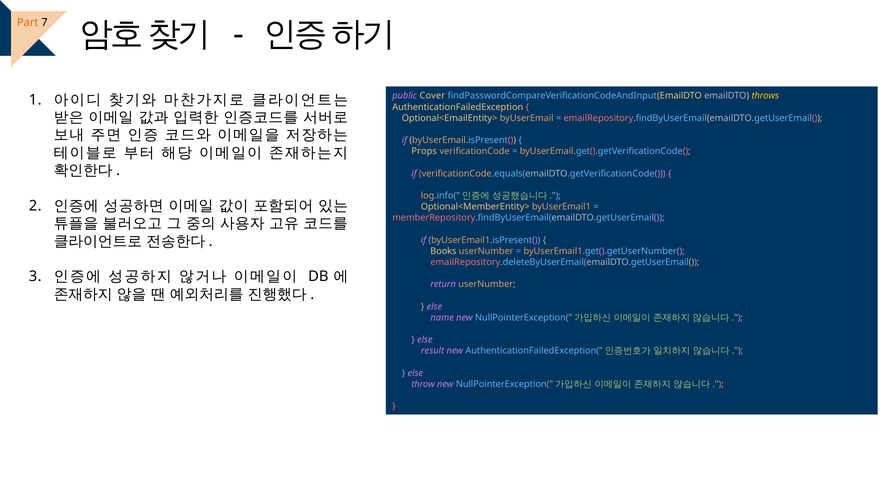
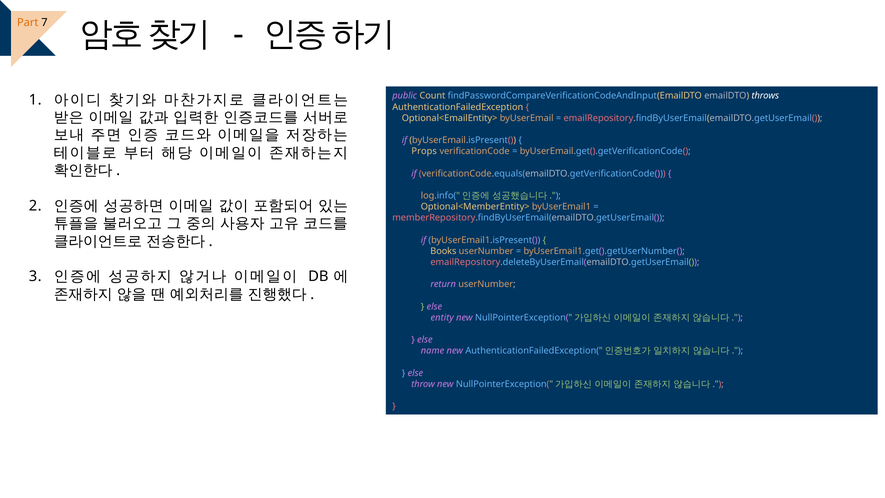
Cover: Cover -> Count (432, 96)
throws colour: yellow -> white (765, 96)
name: name -> entity (442, 317)
result: result -> name (433, 351)
